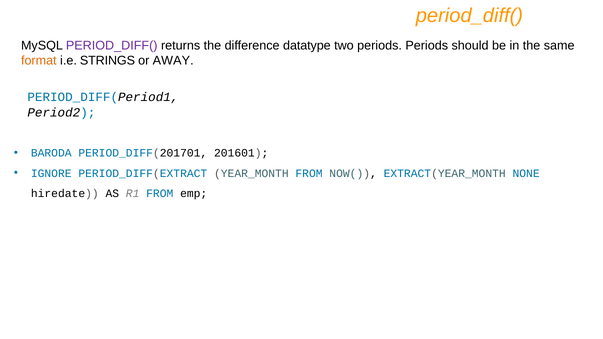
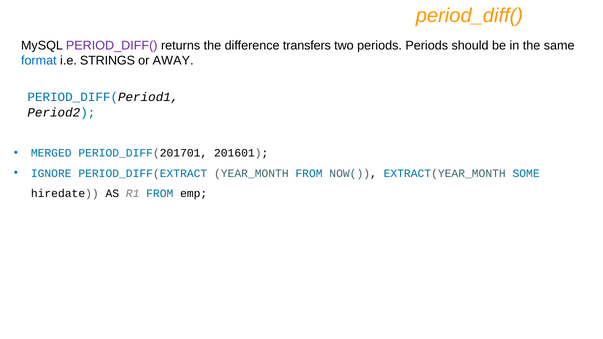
datatype: datatype -> transfers (307, 45)
format colour: orange -> blue (39, 60)
BARODA: BARODA -> MERGED (51, 153)
NONE: NONE -> SOME (526, 173)
